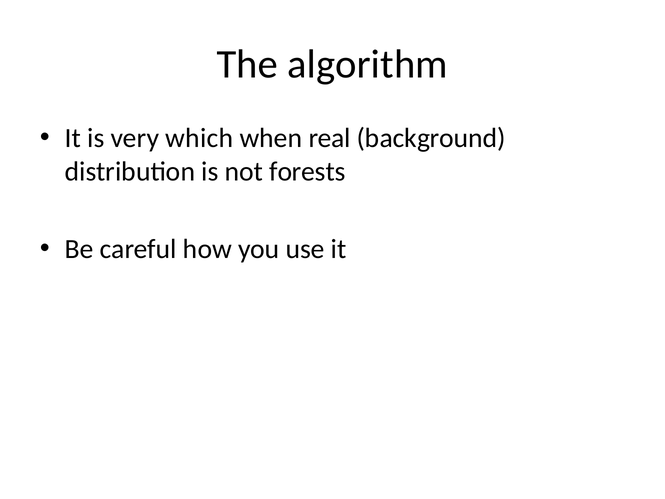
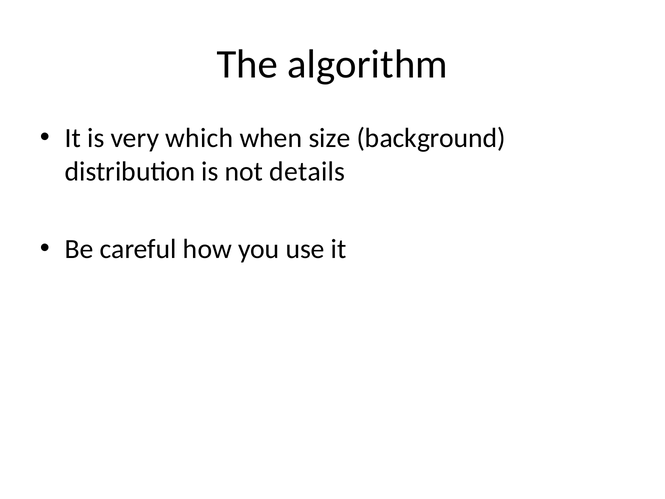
real: real -> size (329, 138)
forests: forests -> details (307, 172)
